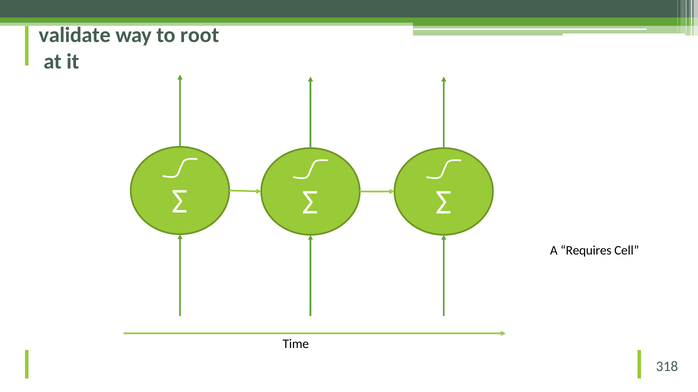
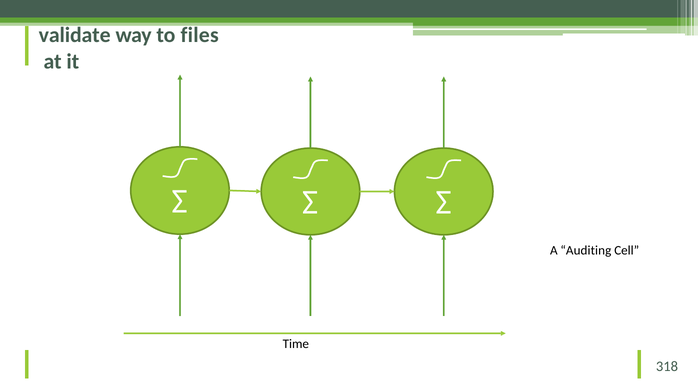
root: root -> files (200, 35)
Requires: Requires -> Auditing (586, 251)
